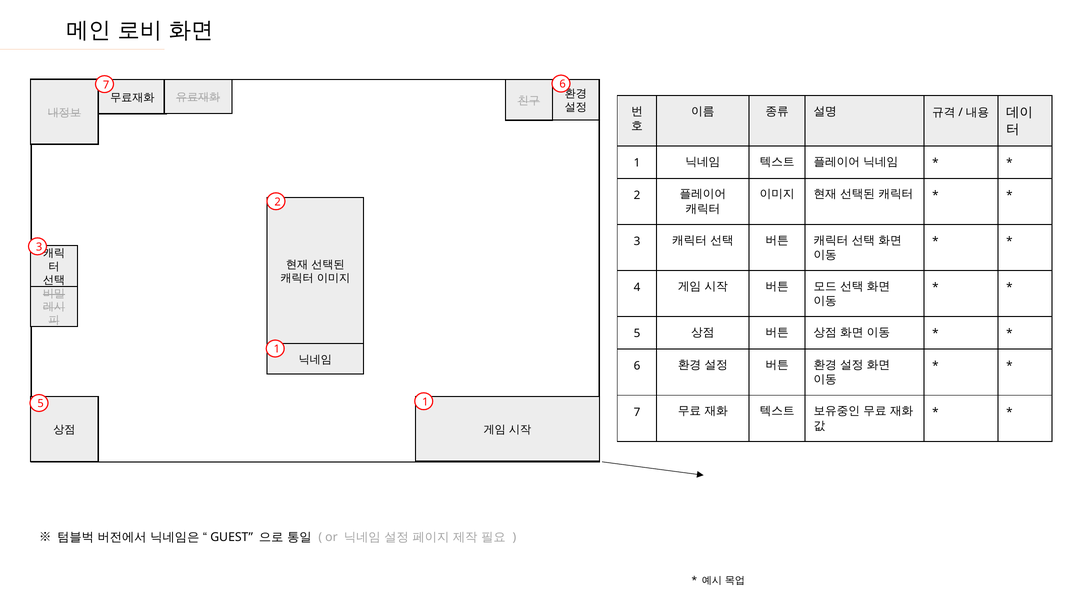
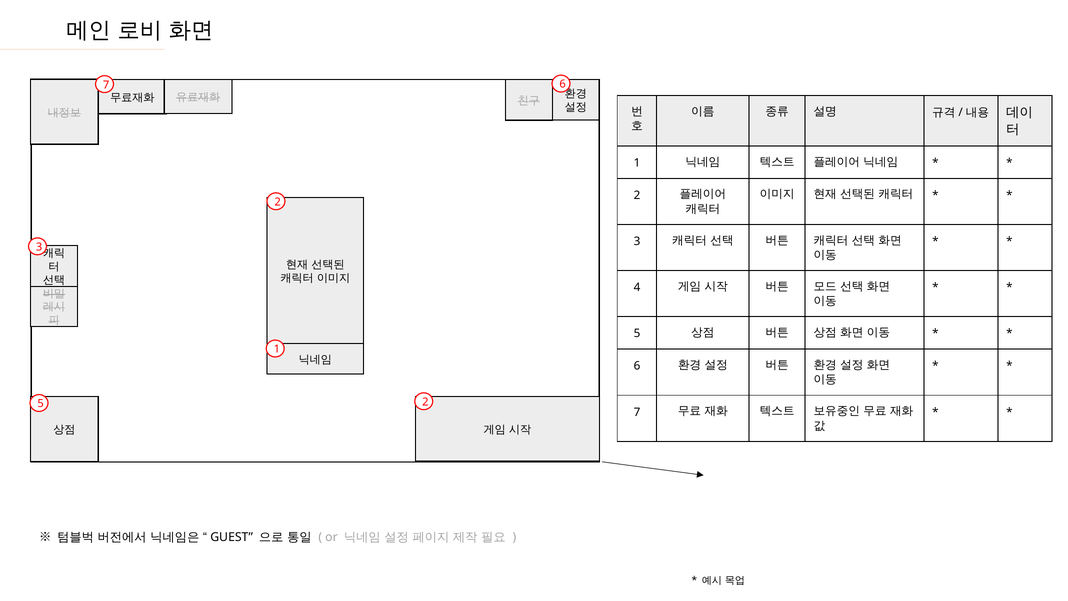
5 1: 1 -> 2 (425, 402)
